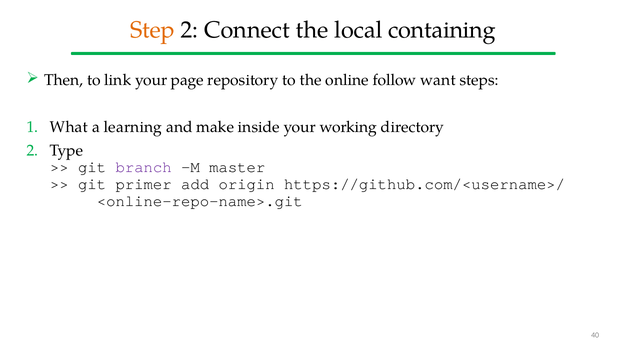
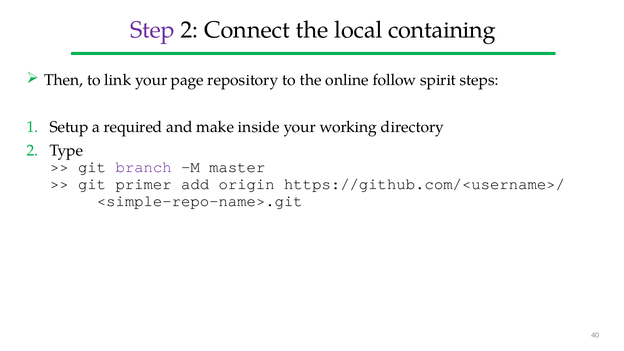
Step colour: orange -> purple (153, 30)
want: want -> spirit (438, 80)
What: What -> Setup (69, 127)
learning: learning -> required (133, 127)
<online-repo-name>.git: <online-repo-name>.git -> <simple-repo-name>.git (200, 201)
